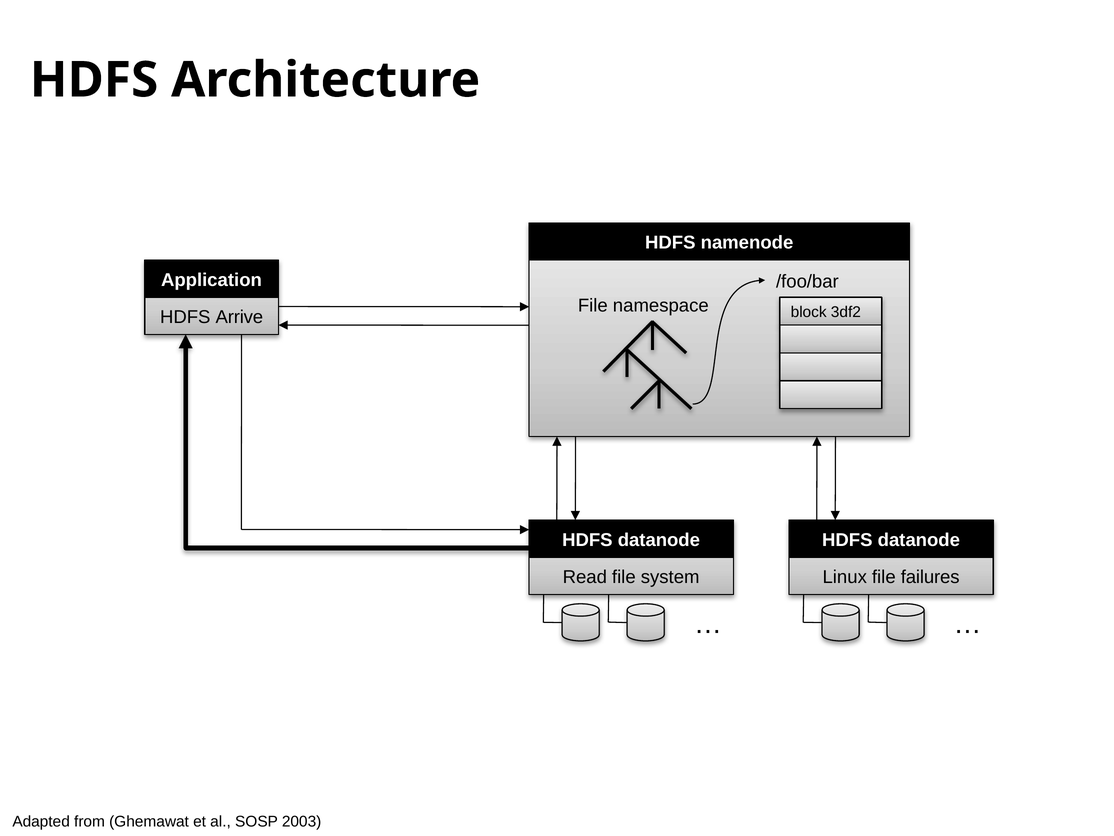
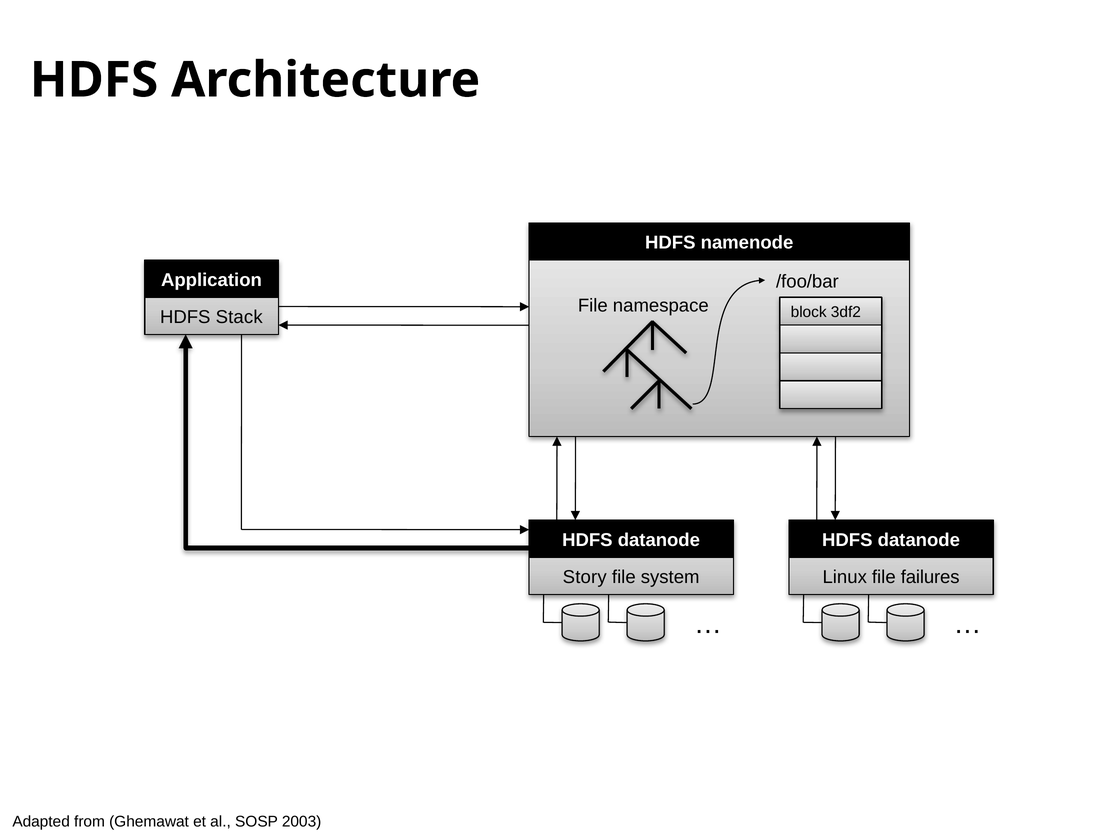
Arrive: Arrive -> Stack (239, 317)
Read: Read -> Story (585, 577)
